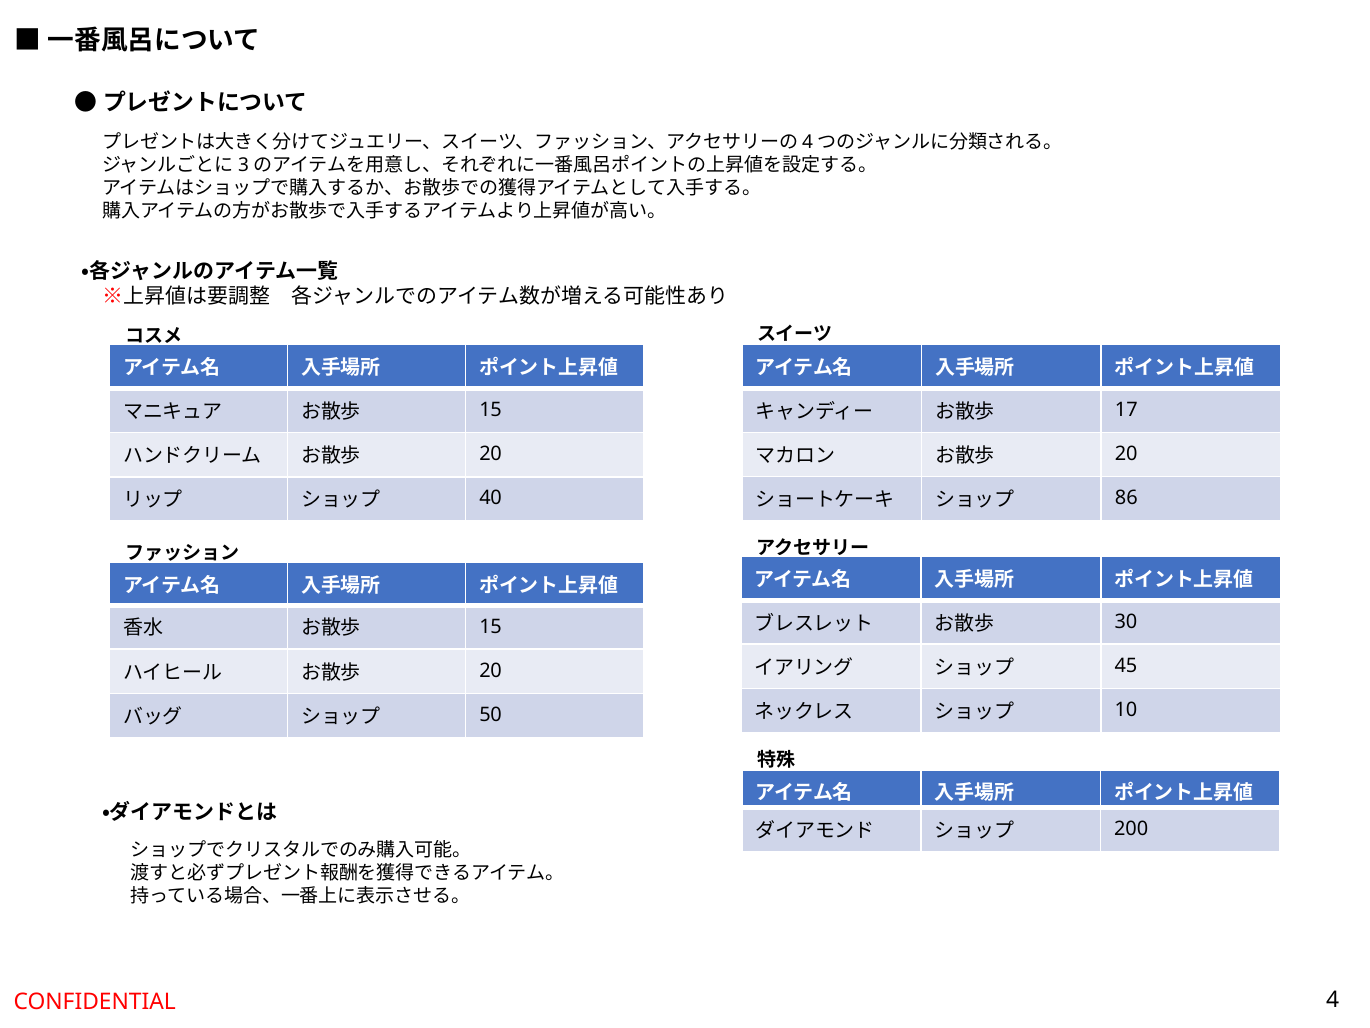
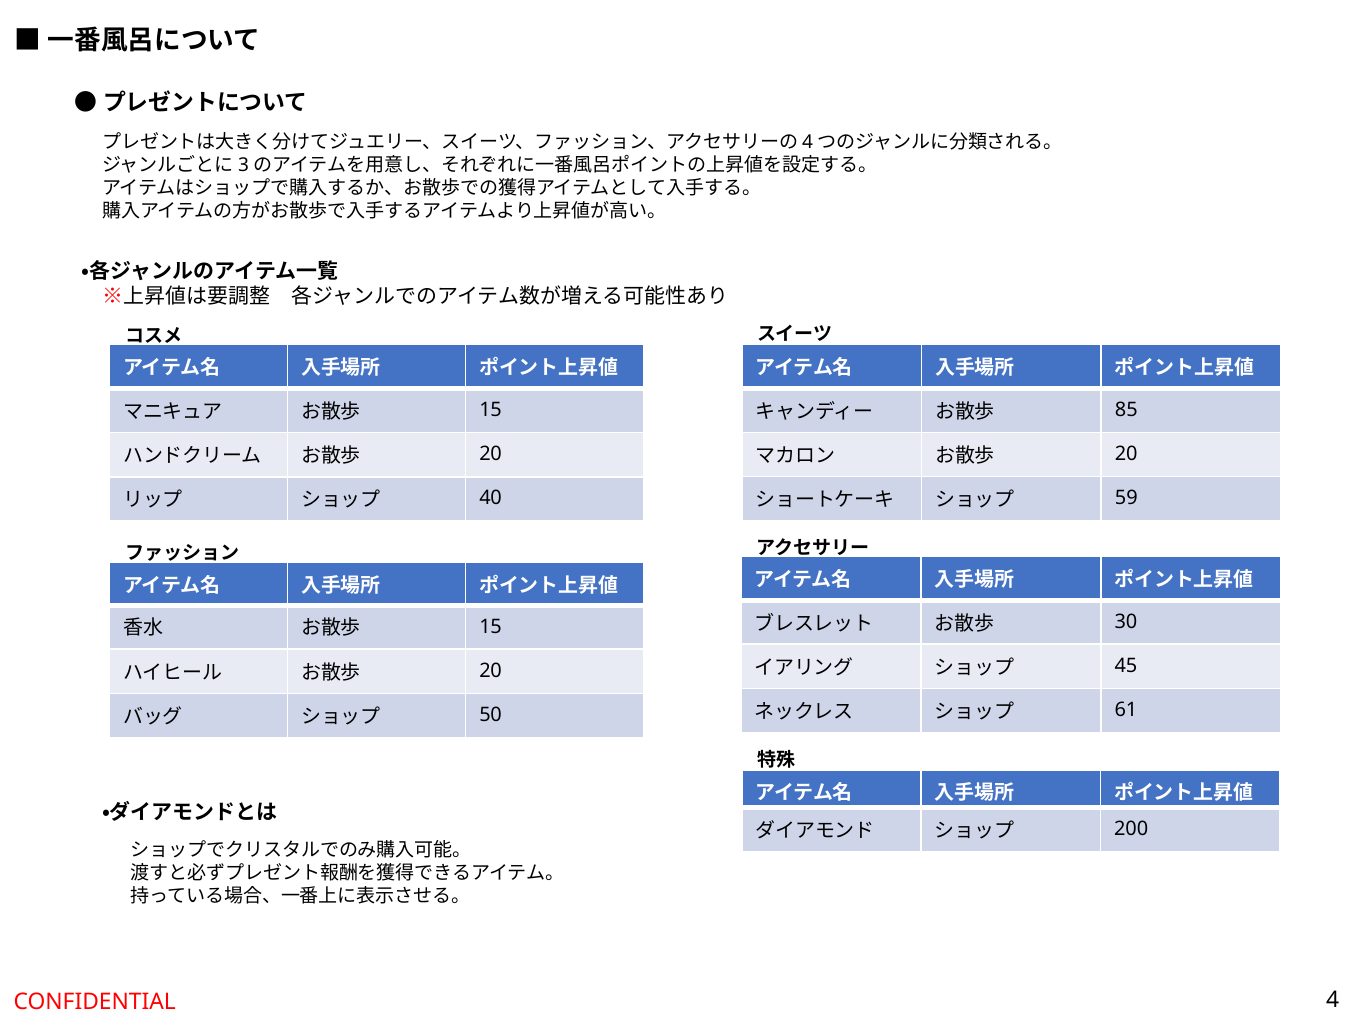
17: 17 -> 85 (1126, 410)
86: 86 -> 59 (1126, 498)
10: 10 -> 61 (1126, 710)
